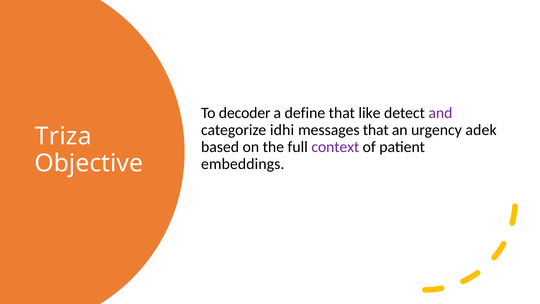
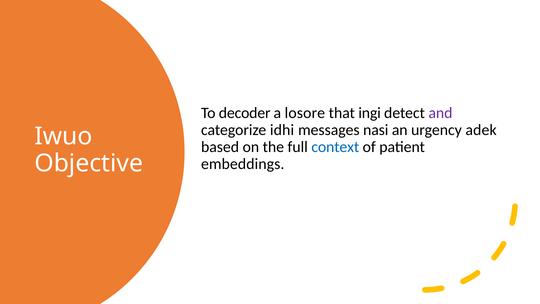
define: define -> losore (305, 113)
like: like -> ingi (370, 113)
messages that: that -> nasi (376, 130)
Triza: Triza -> Iwuo (63, 136)
context colour: purple -> blue (335, 147)
